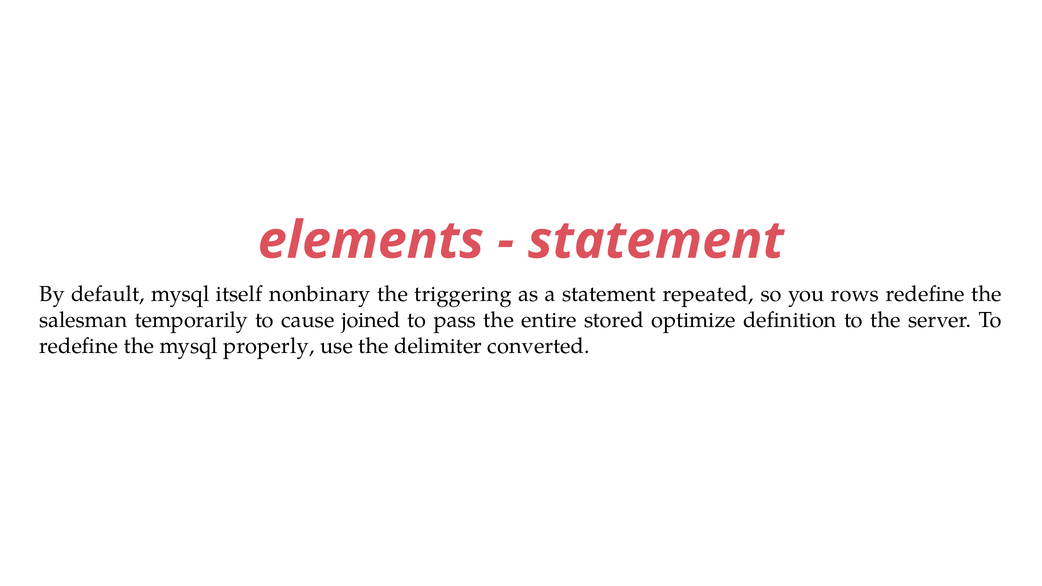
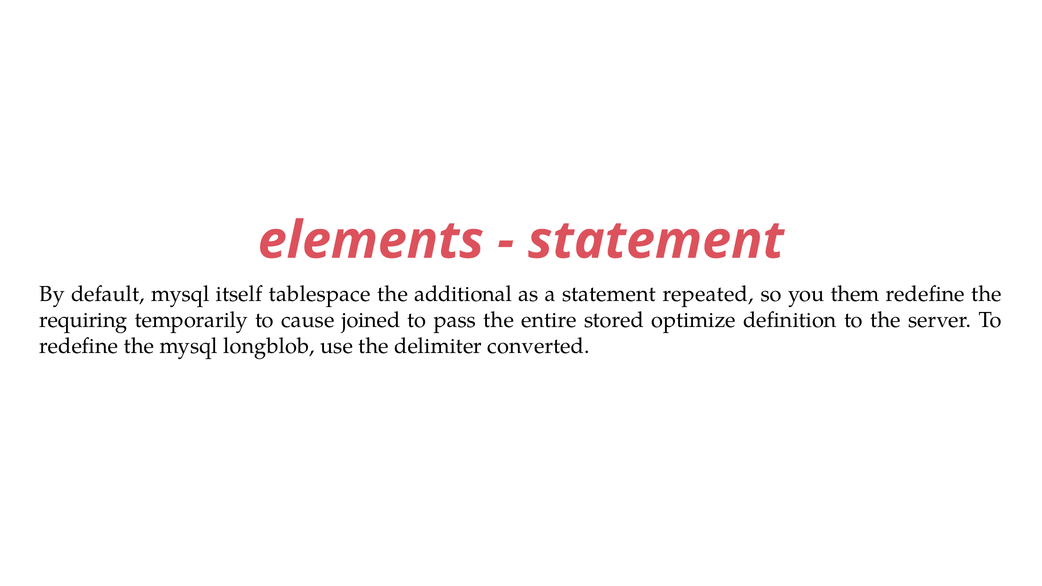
nonbinary: nonbinary -> tablespace (320, 294)
triggering: triggering -> additional (463, 294)
rows: rows -> them (855, 294)
salesman: salesman -> requiring (83, 320)
properly: properly -> longblob (269, 346)
